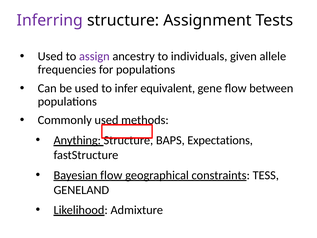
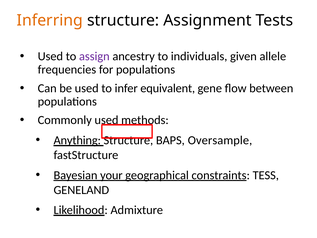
Inferring colour: purple -> orange (50, 20)
Expectations: Expectations -> Oversample (220, 140)
Bayesian flow: flow -> your (111, 175)
